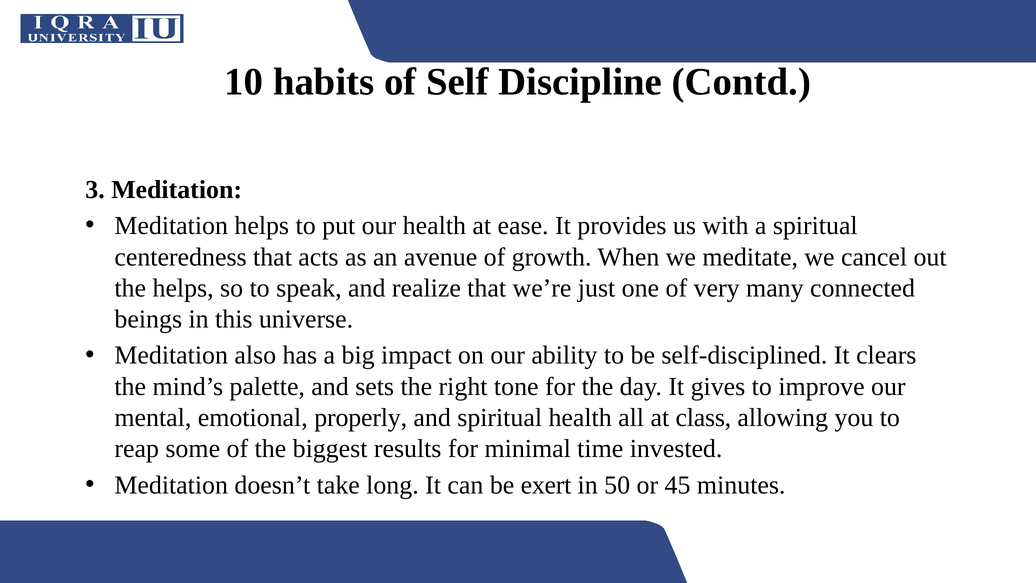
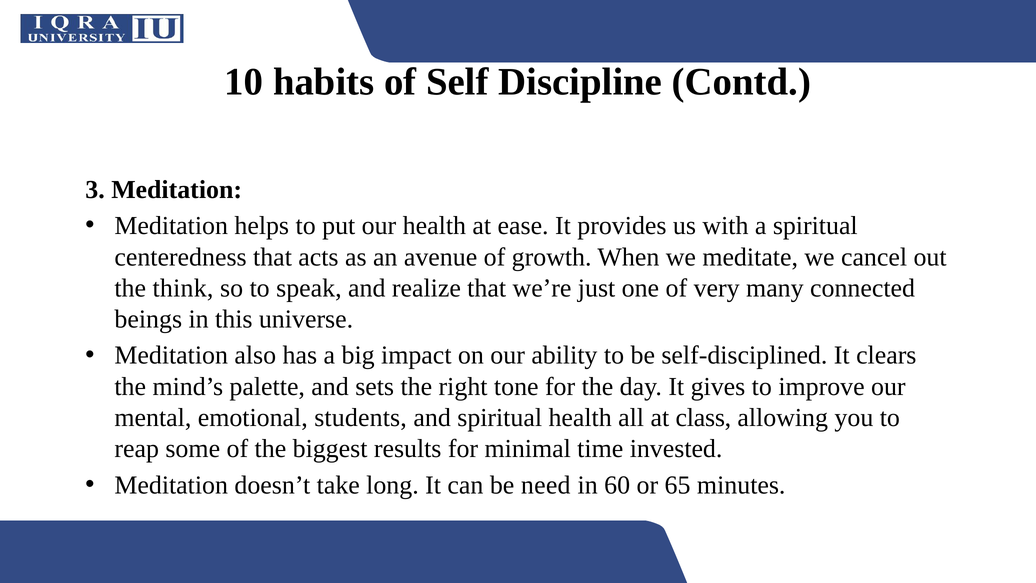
the helps: helps -> think (183, 288)
properly: properly -> students (361, 417)
exert: exert -> need (546, 485)
50: 50 -> 60 (617, 485)
45: 45 -> 65 (678, 485)
